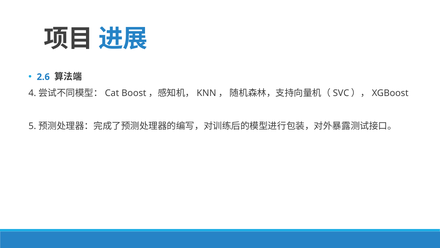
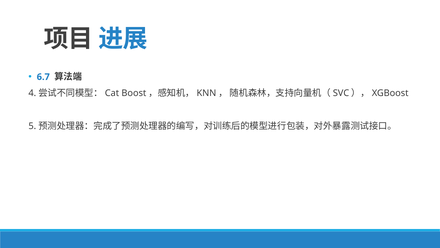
2.6: 2.6 -> 6.7 (43, 77)
